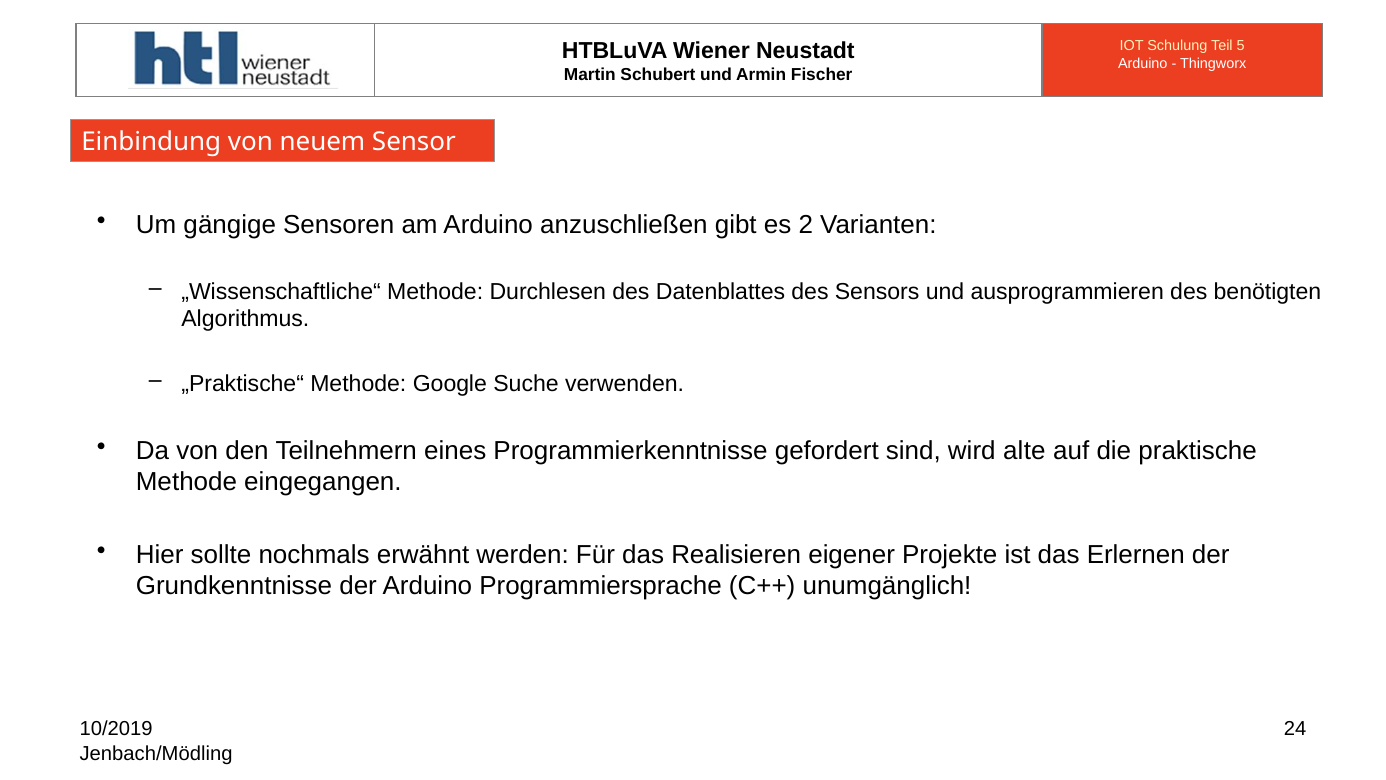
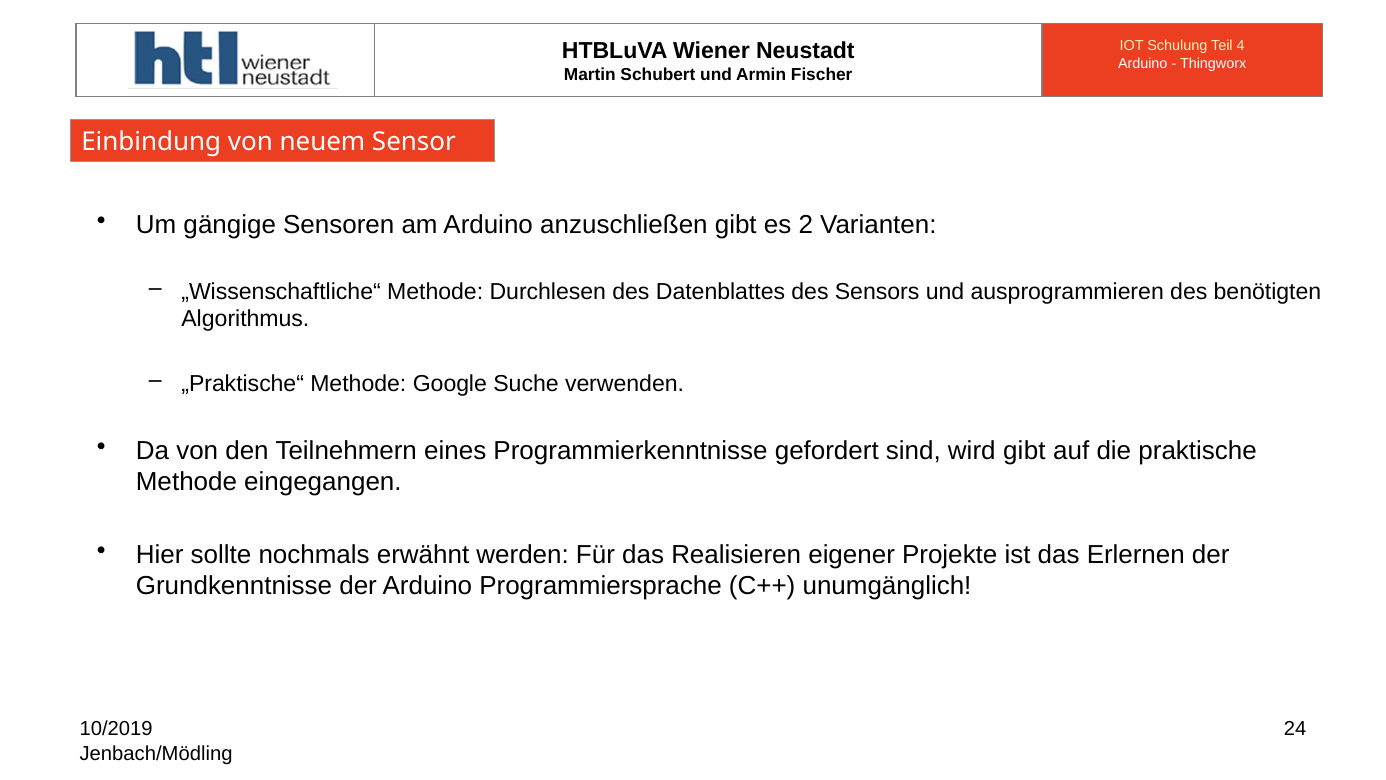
5: 5 -> 4 (1241, 46)
wird alte: alte -> gibt (1024, 451)
